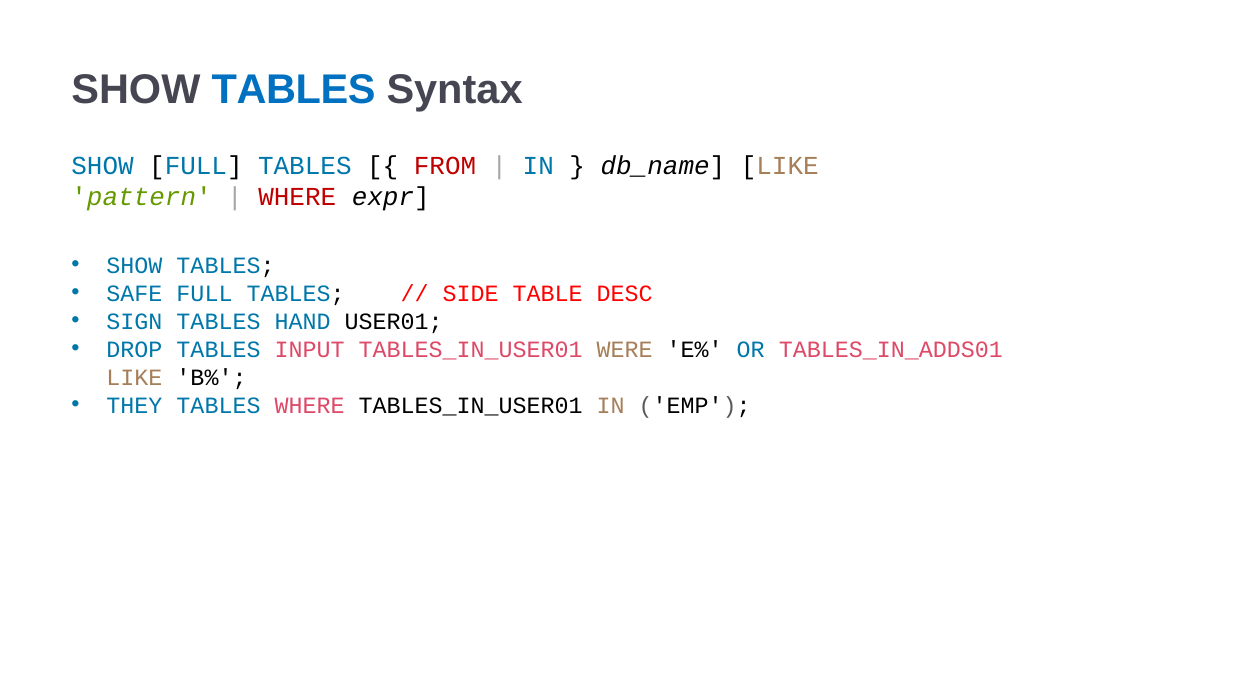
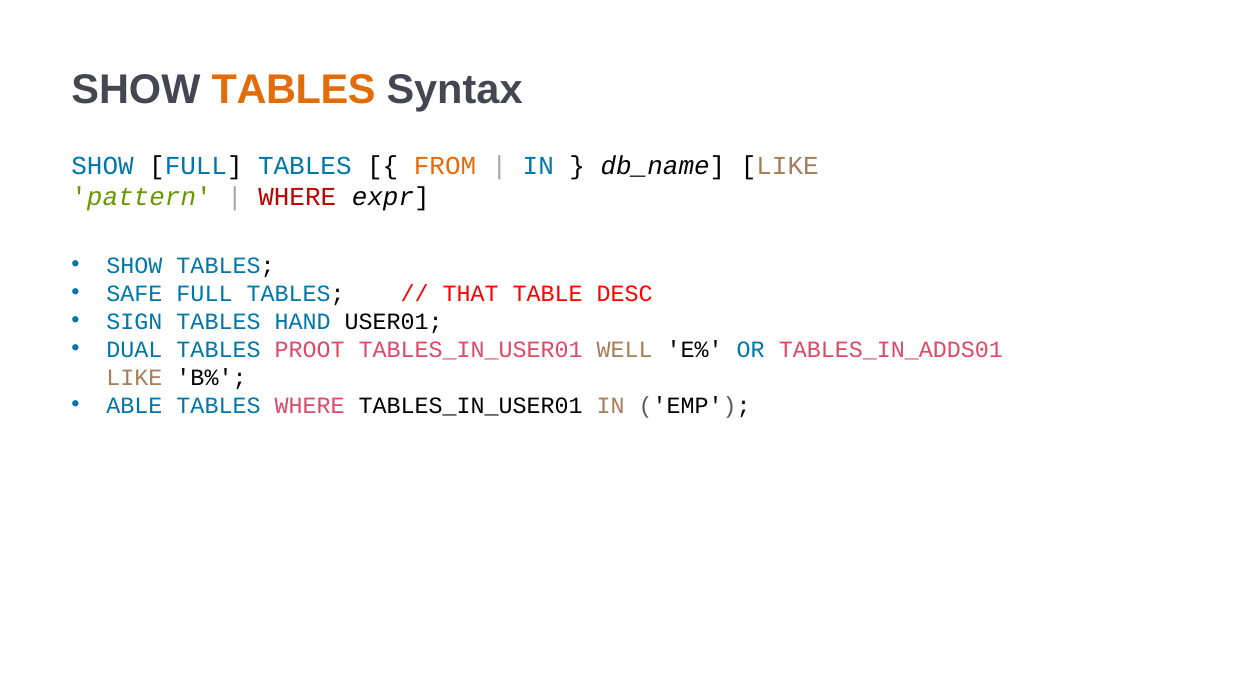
TABLES colour: blue -> orange (294, 90)
FROM colour: red -> orange (445, 166)
SIDE: SIDE -> THAT (471, 294)
DROP: DROP -> DUAL (134, 350)
INPUT: INPUT -> PROOT (310, 350)
WERE: WERE -> WELL (625, 350)
THEY: THEY -> ABLE (134, 406)
